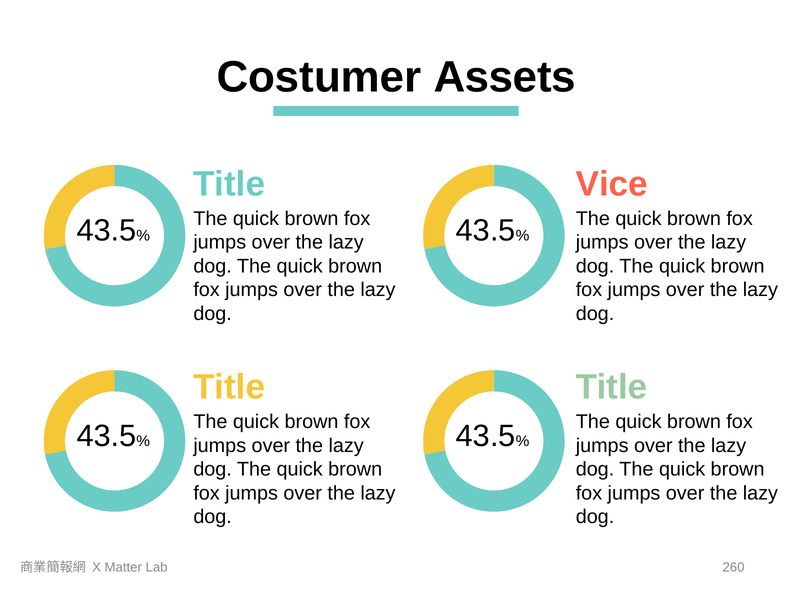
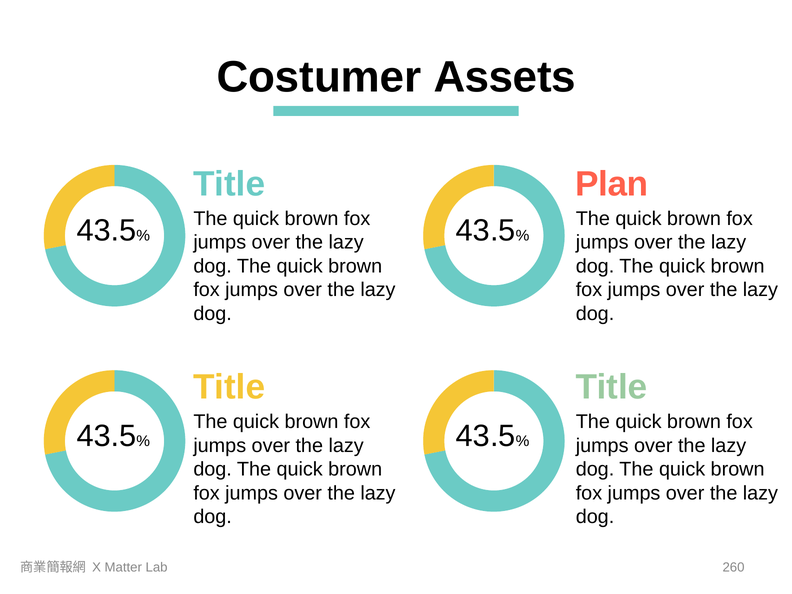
Vice: Vice -> Plan (612, 184)
